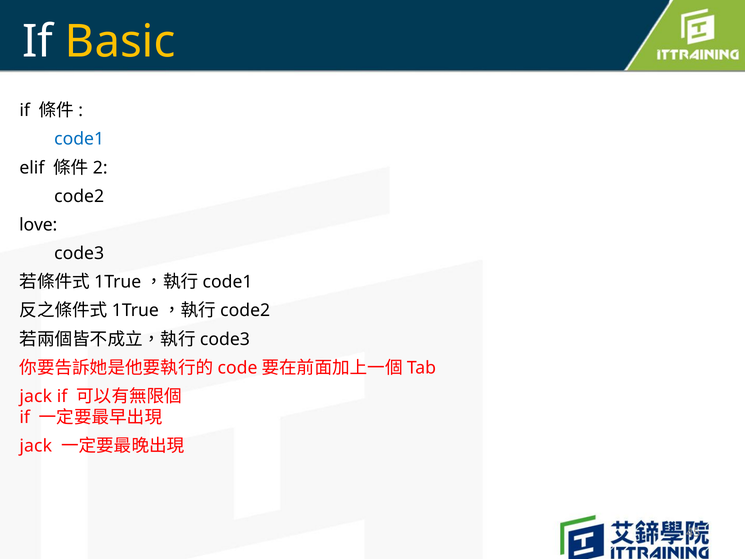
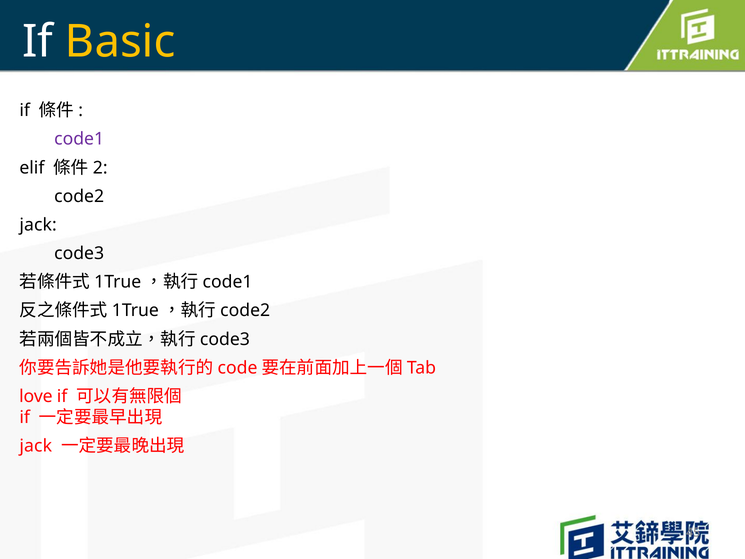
code1 colour: blue -> purple (79, 139)
love: love -> jack (38, 225)
jack: jack -> love (36, 396)
